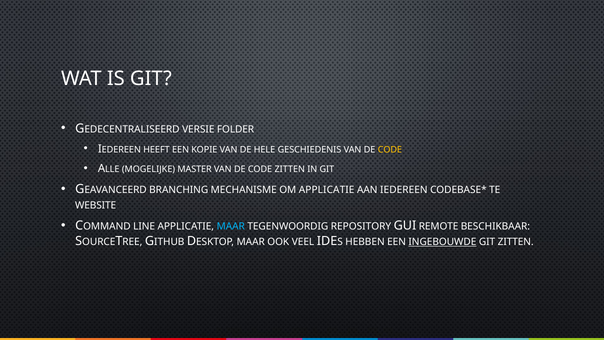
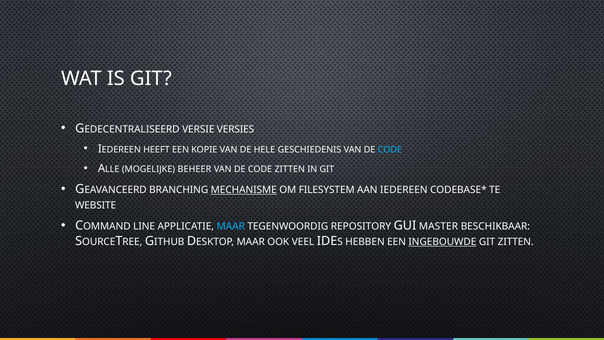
FOLDER: FOLDER -> VERSIES (236, 129)
CODE colour: yellow -> light blue (390, 149)
MASTER: MASTER -> BEHEER (194, 169)
MECHANISME underline: none -> present (244, 190)
OM APPLICATIE: APPLICATIE -> FILESYSTEM (327, 190)
REMOTE: REMOTE -> MASTER (439, 226)
